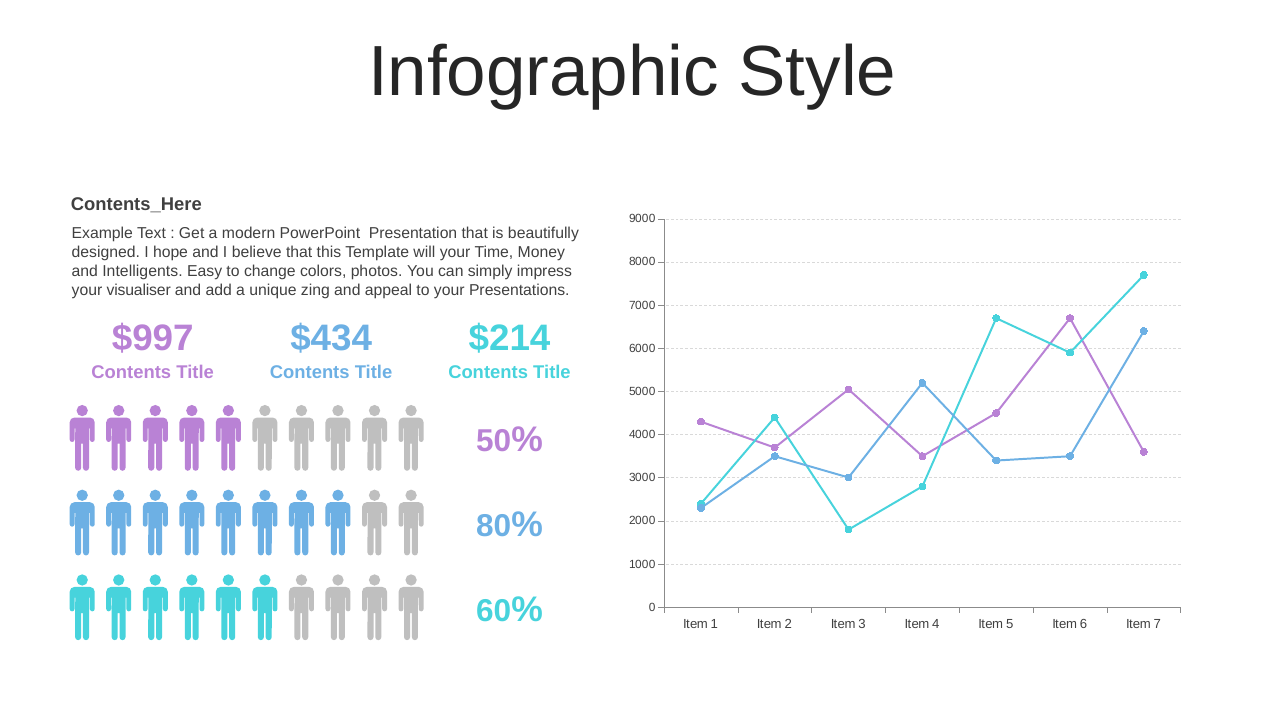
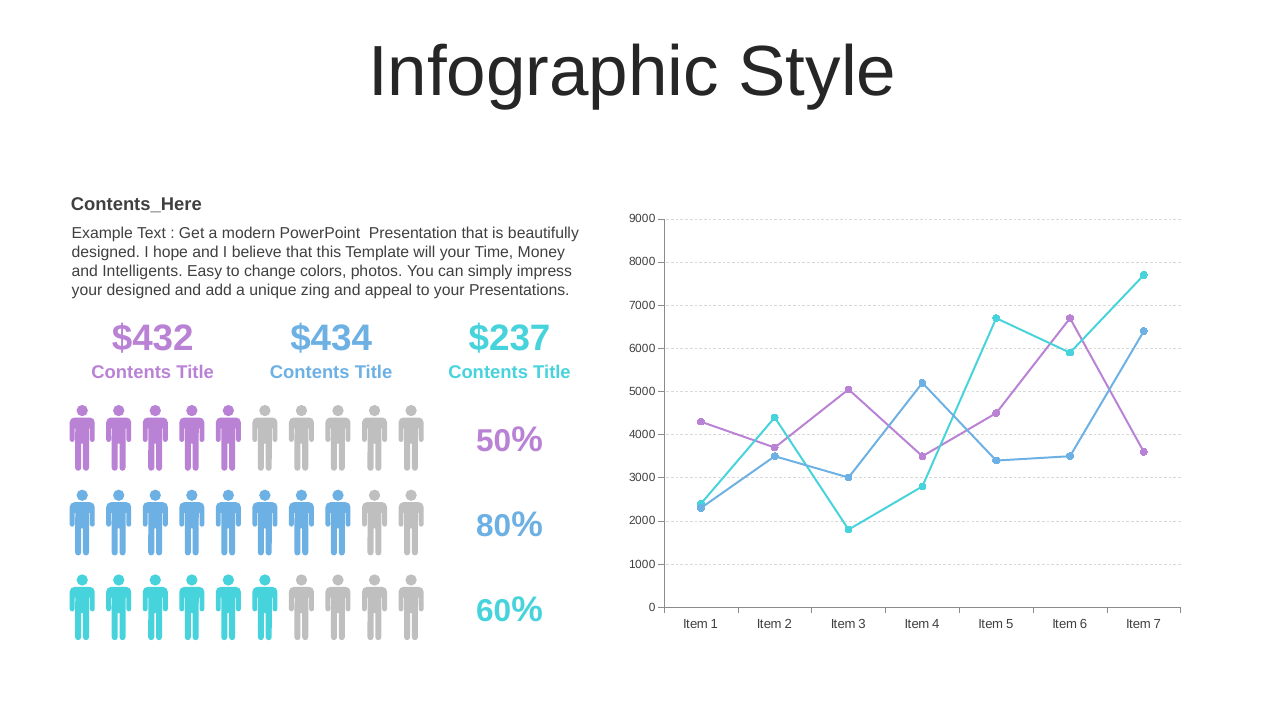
your visualiser: visualiser -> designed (139, 290)
$997: $997 -> $432 (153, 338)
$214: $214 -> $237 (510, 338)
